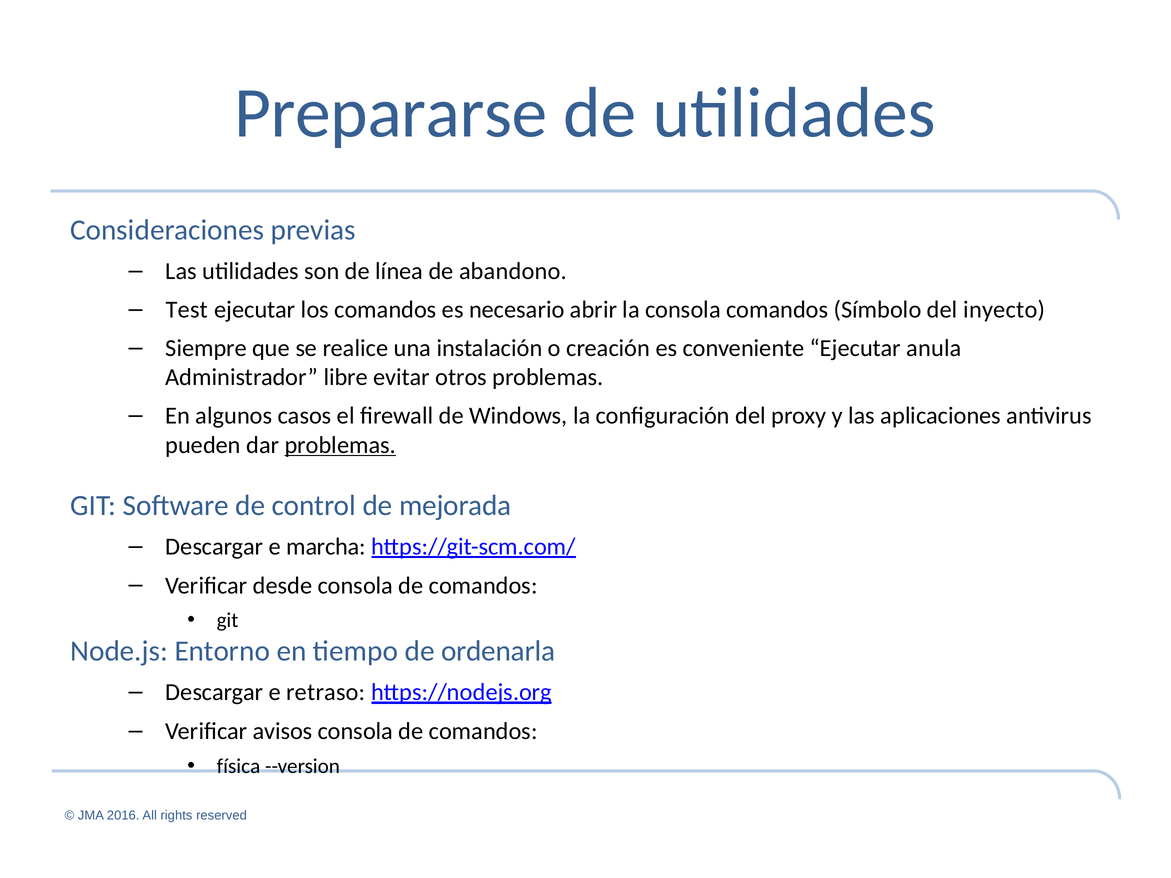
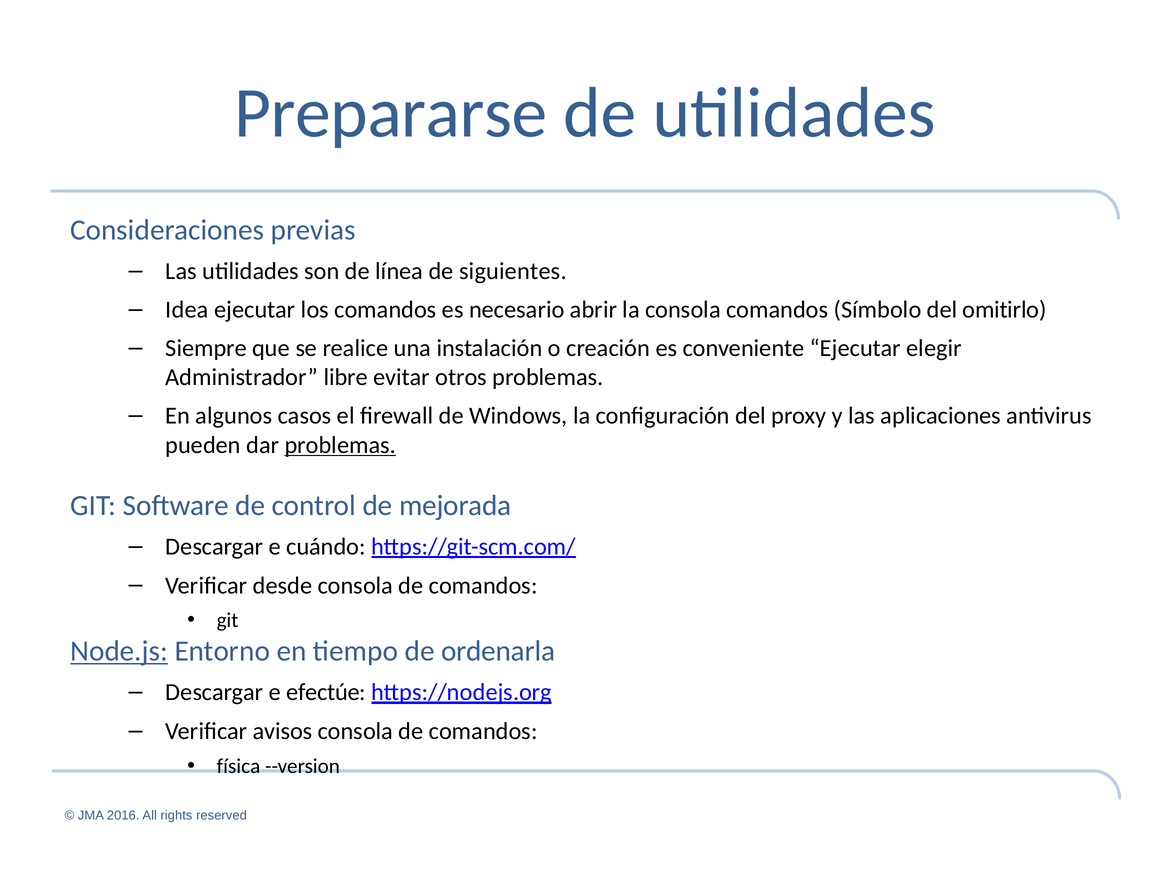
abandono: abandono -> siguientes (513, 271)
Test: Test -> Idea (187, 310)
inyecto: inyecto -> omitirlo (1004, 310)
anula: anula -> elegir (934, 348)
marcha: marcha -> cuándo (326, 547)
Node.js underline: none -> present (119, 651)
retraso: retraso -> efectúe (326, 692)
